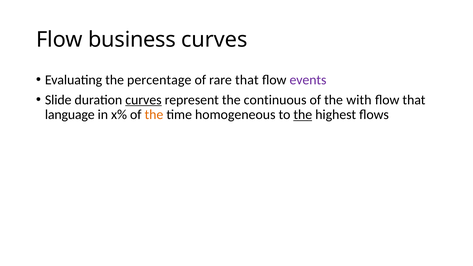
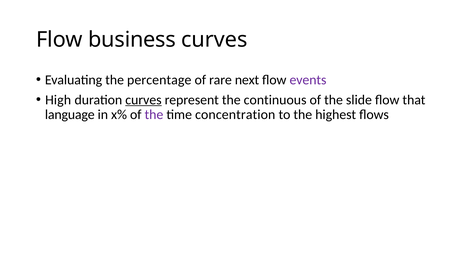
rare that: that -> next (247, 80)
Slide: Slide -> High (58, 100)
with: with -> slide (359, 100)
the colour: orange -> purple (154, 115)
homogeneous: homogeneous -> concentration (235, 115)
the underline: present -> none (303, 115)
